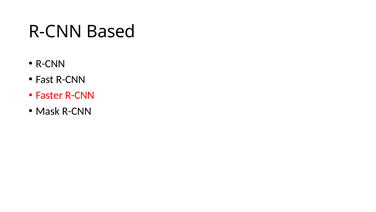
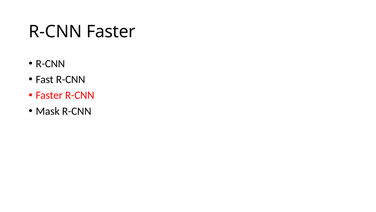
R-CNN Based: Based -> Faster (111, 32)
